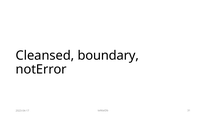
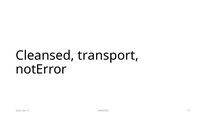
boundary: boundary -> transport (108, 55)
